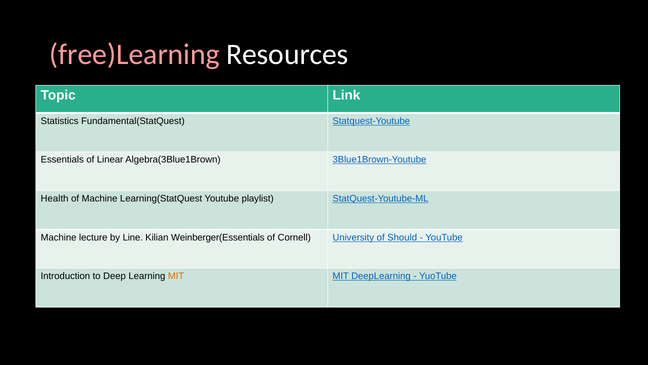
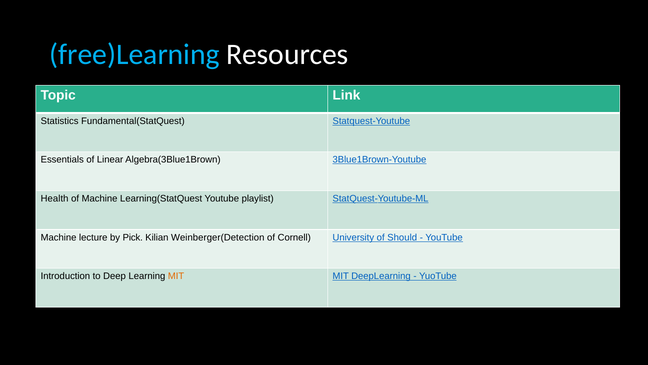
free)Learning colour: pink -> light blue (135, 54)
Line: Line -> Pick (133, 237)
Weinberger(Essentials: Weinberger(Essentials -> Weinberger(Detection (218, 237)
